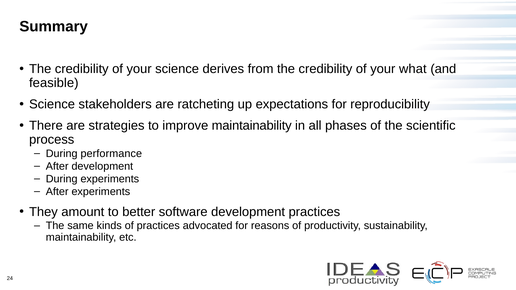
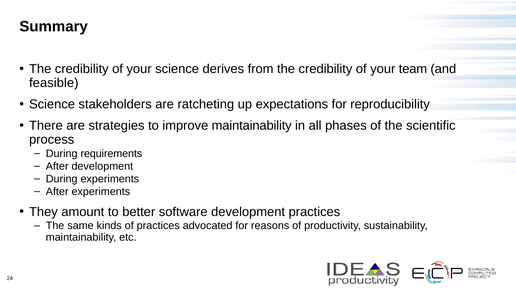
what: what -> team (413, 69)
performance: performance -> requirements (111, 154)
